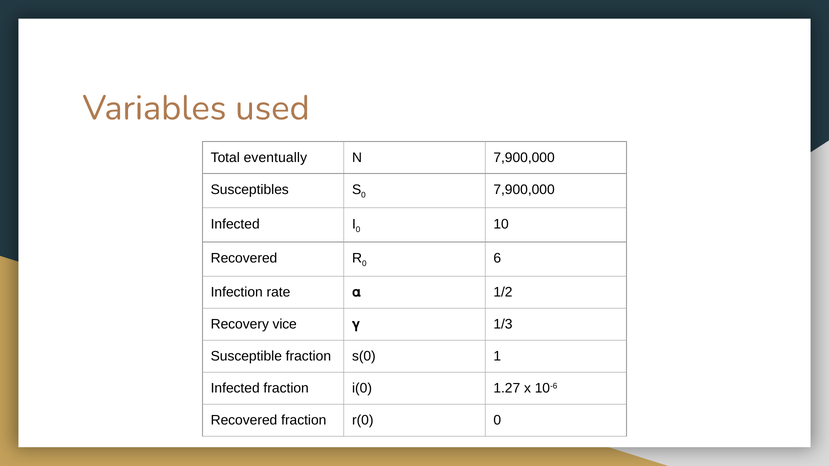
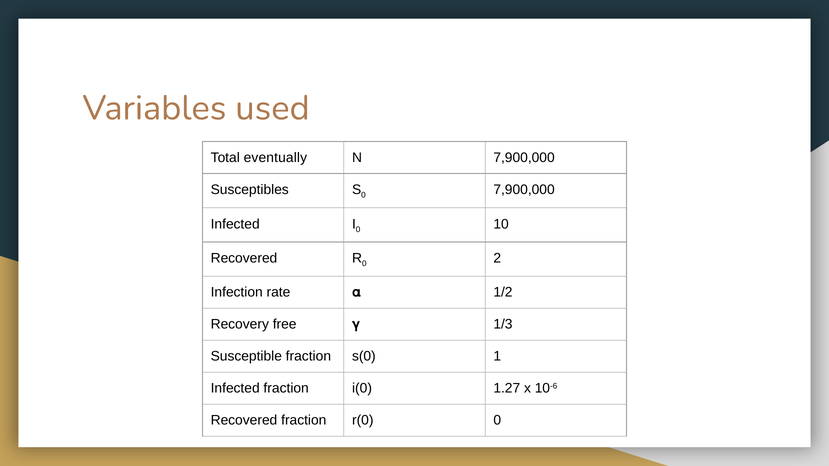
6: 6 -> 2 (497, 258)
vice: vice -> free (285, 325)
